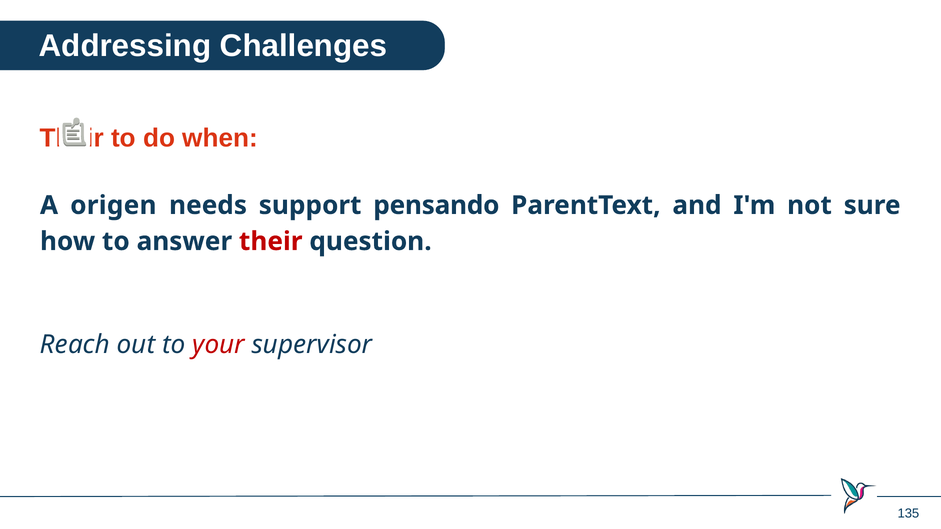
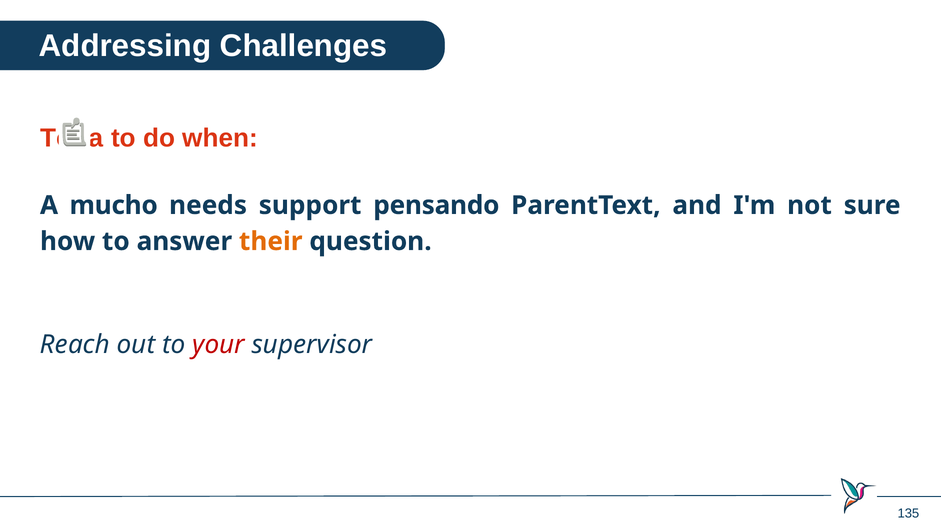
Their: Their -> Toda (72, 138)
origen: origen -> mucho (114, 205)
their colour: red -> orange (271, 242)
